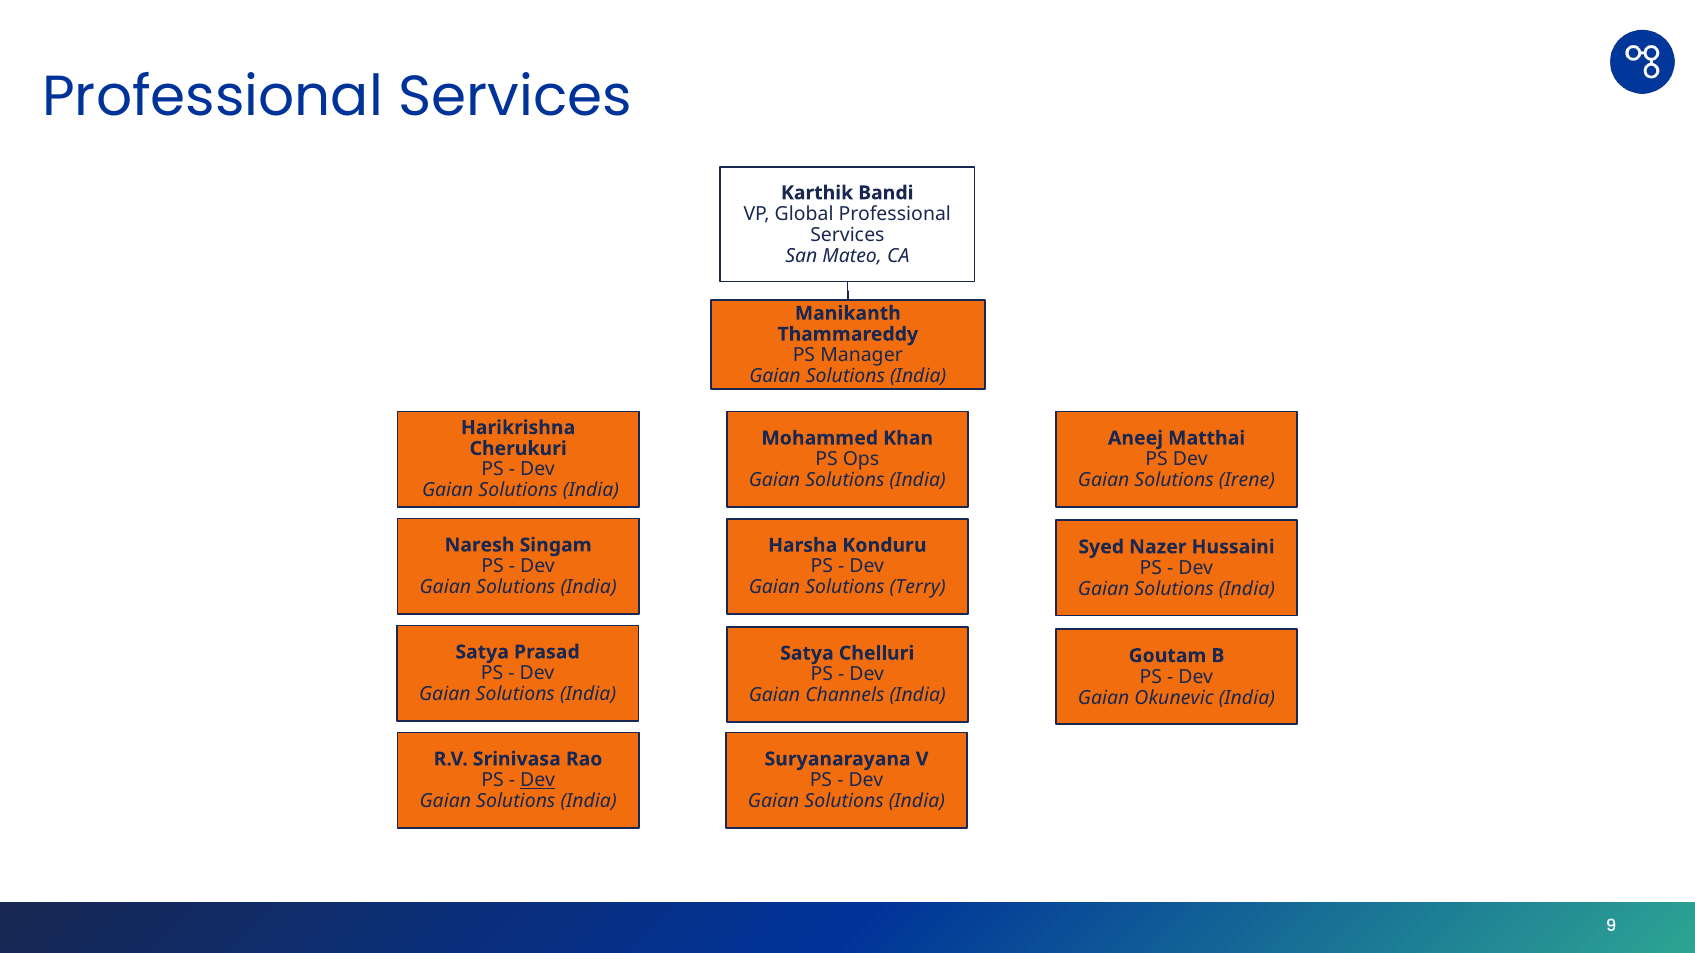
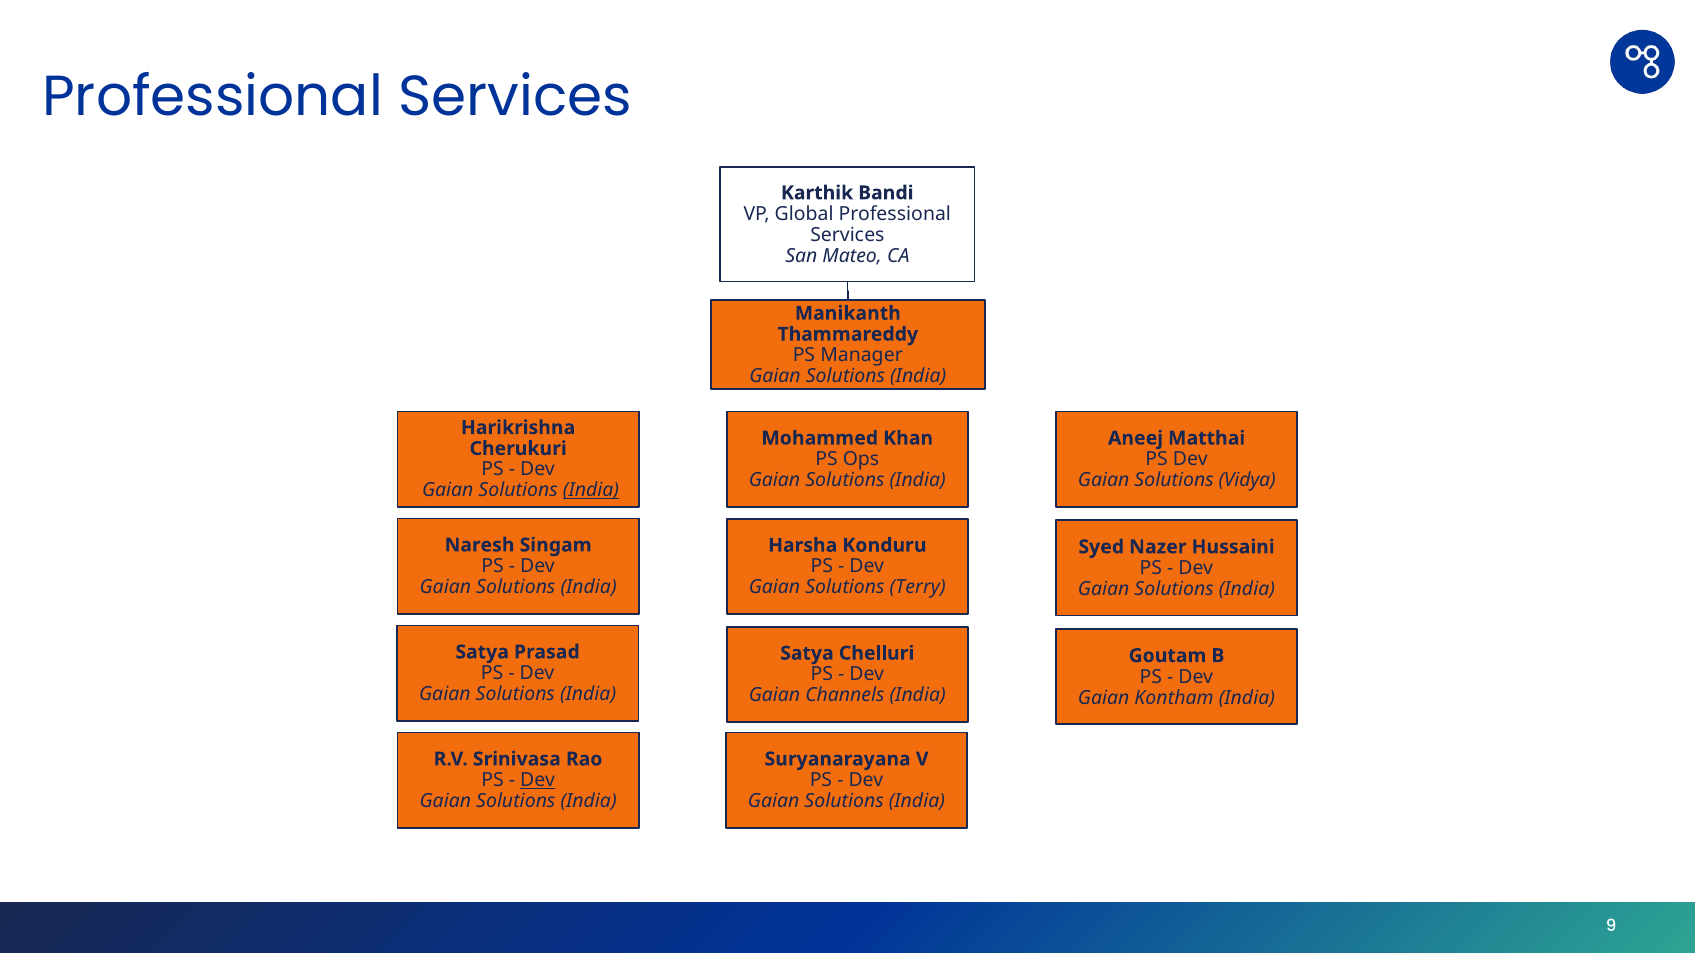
Irene: Irene -> Vidya (1247, 480)
India underline: none -> present (591, 491)
Okunevic: Okunevic -> Kontham (1174, 698)
